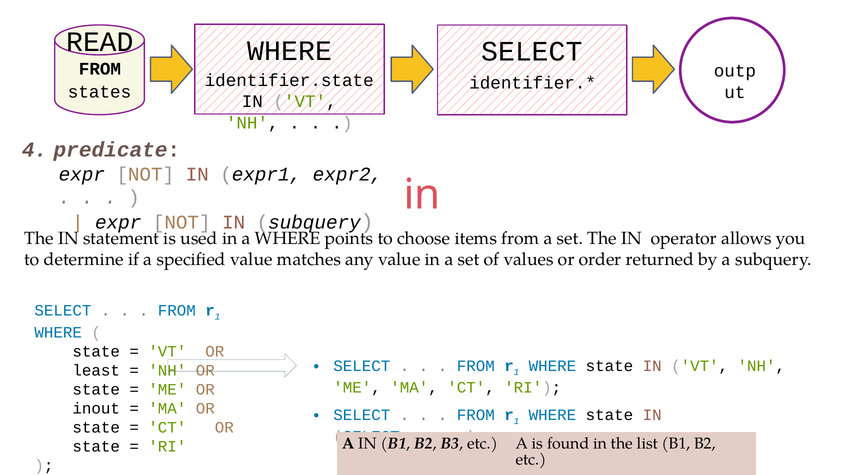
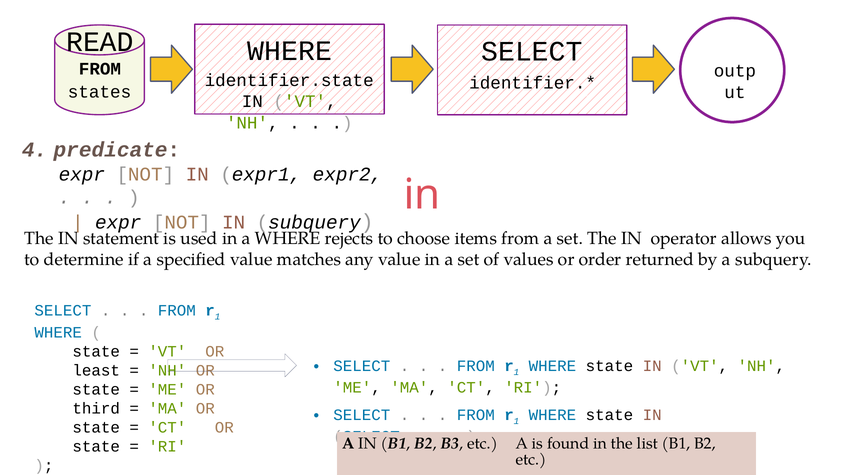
points: points -> rejects (349, 238)
inout: inout -> third (96, 408)
